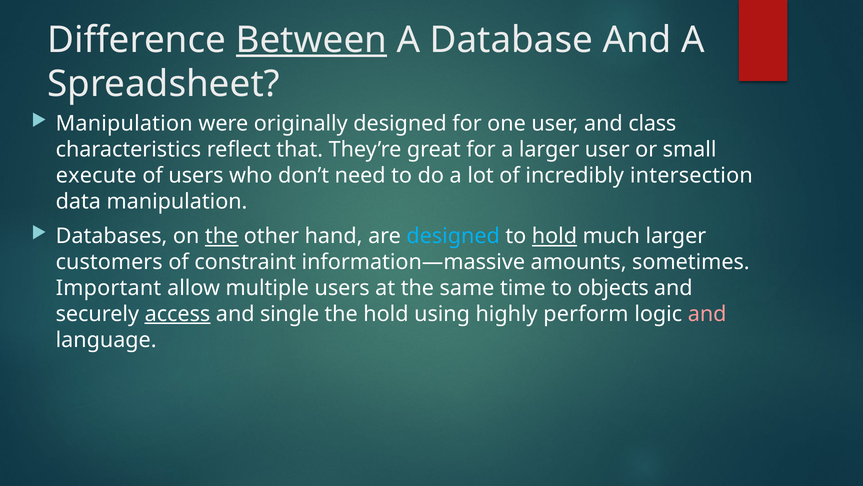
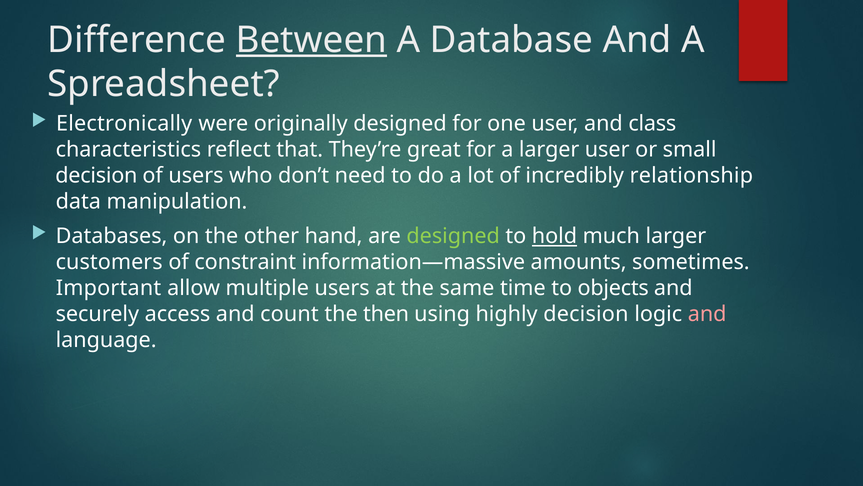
Manipulation: Manipulation -> Electronically (124, 123)
execute: execute -> decision (96, 175)
intersection: intersection -> relationship (691, 175)
the underline: present -> none (222, 236)
designed colour: light blue -> light green (453, 236)
access underline: present -> none (177, 314)
single: single -> count (289, 314)
the hold: hold -> then (386, 314)
highly perform: perform -> decision (586, 314)
